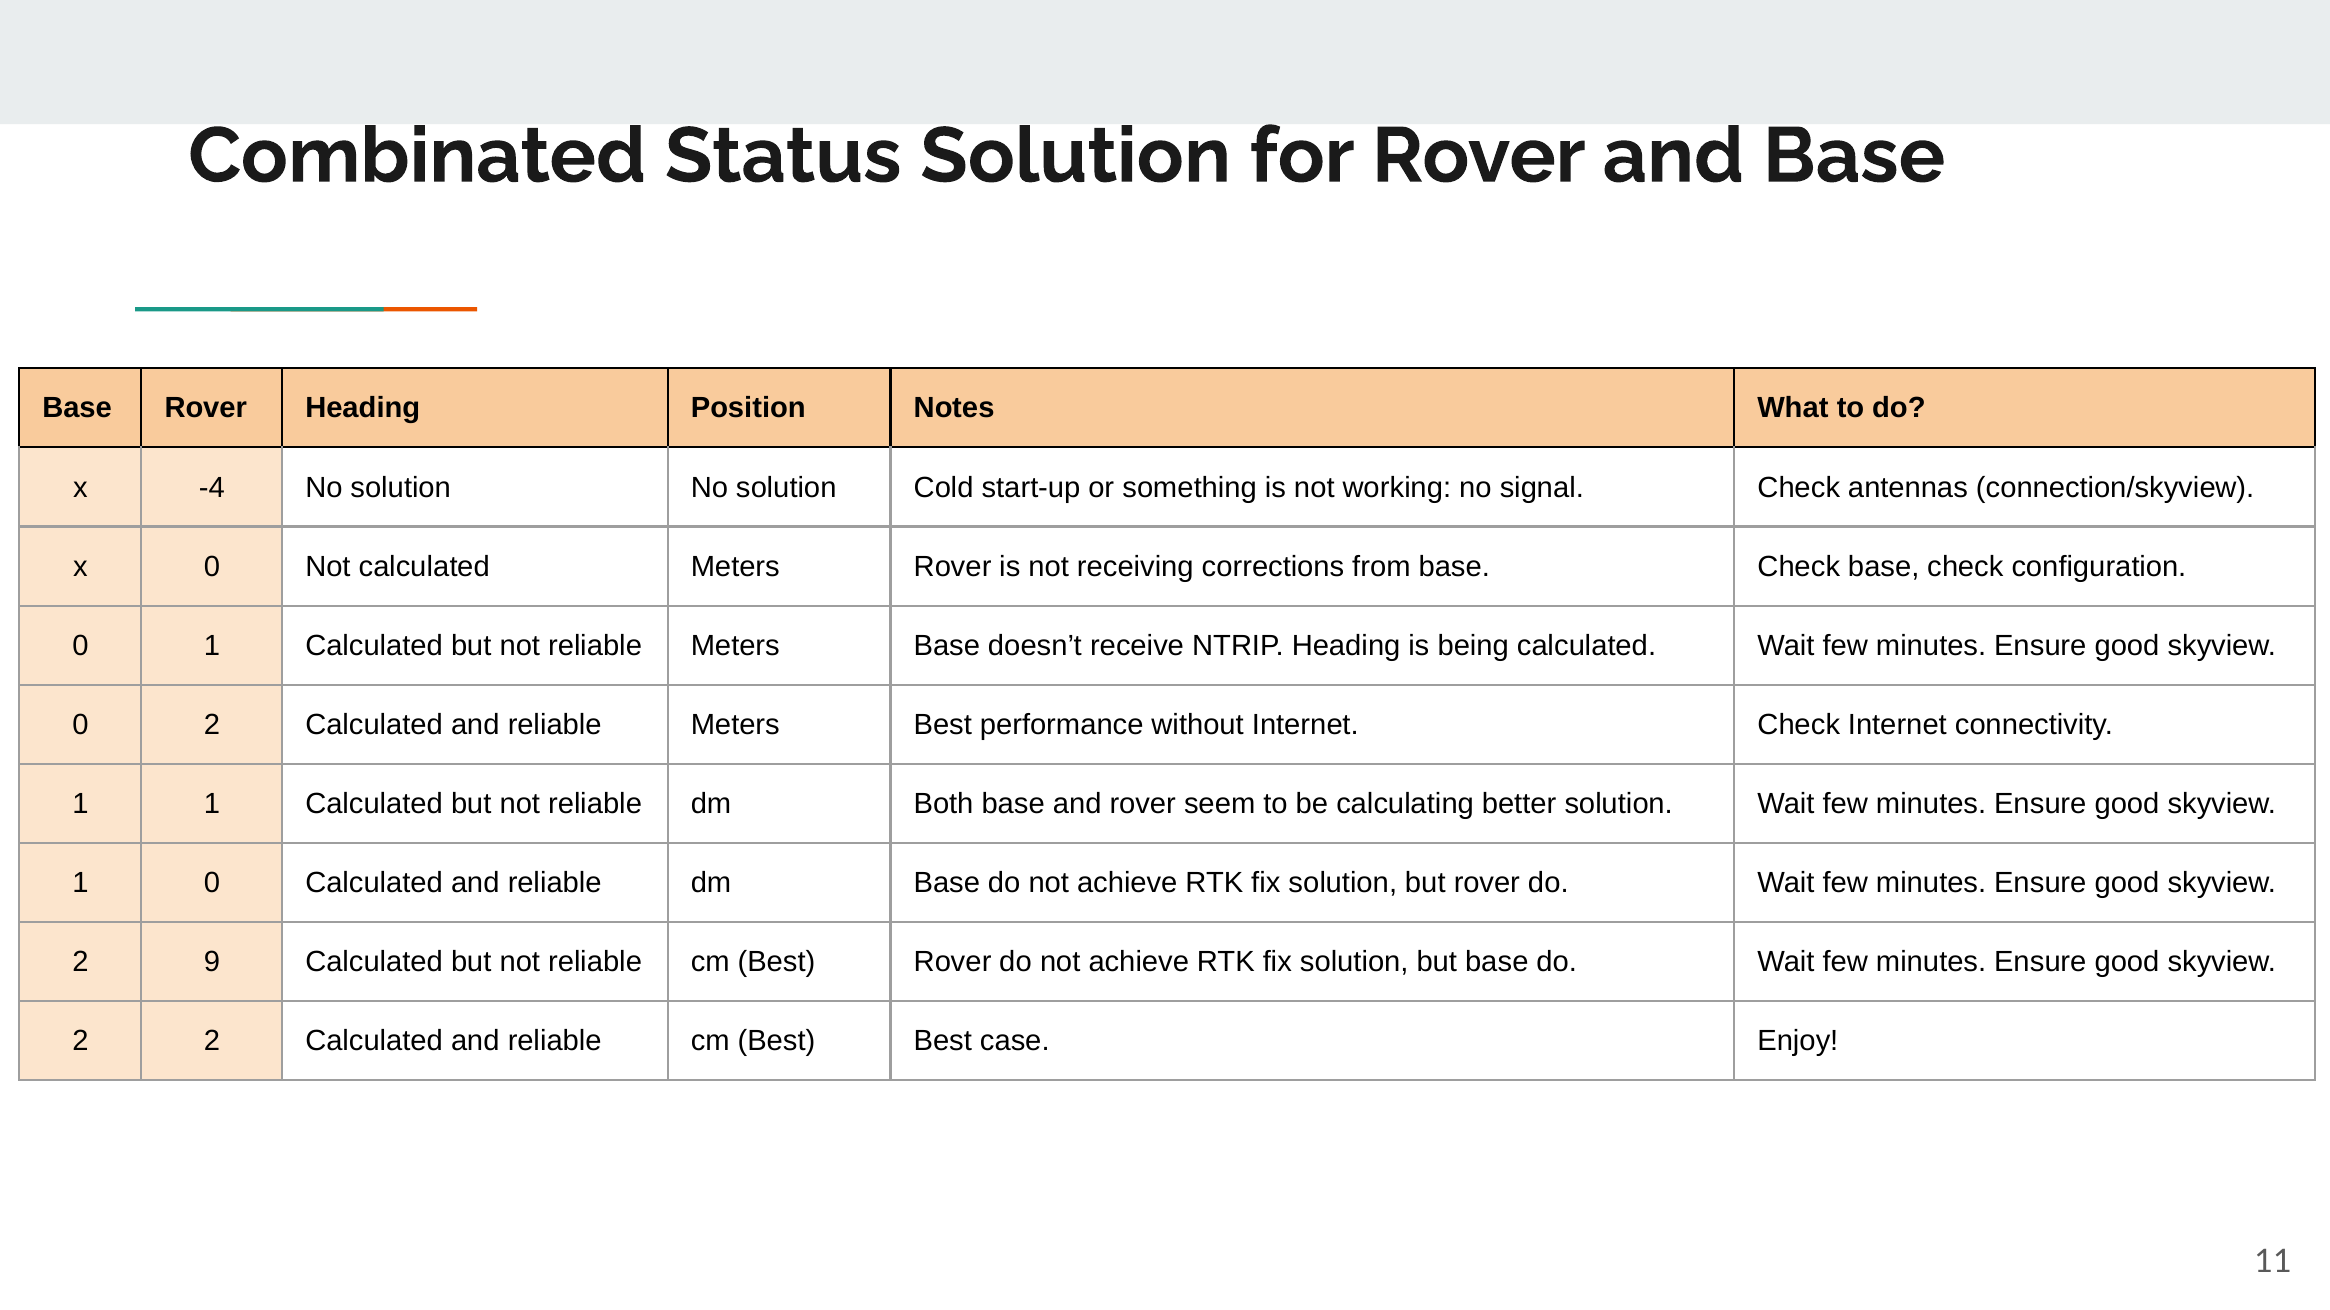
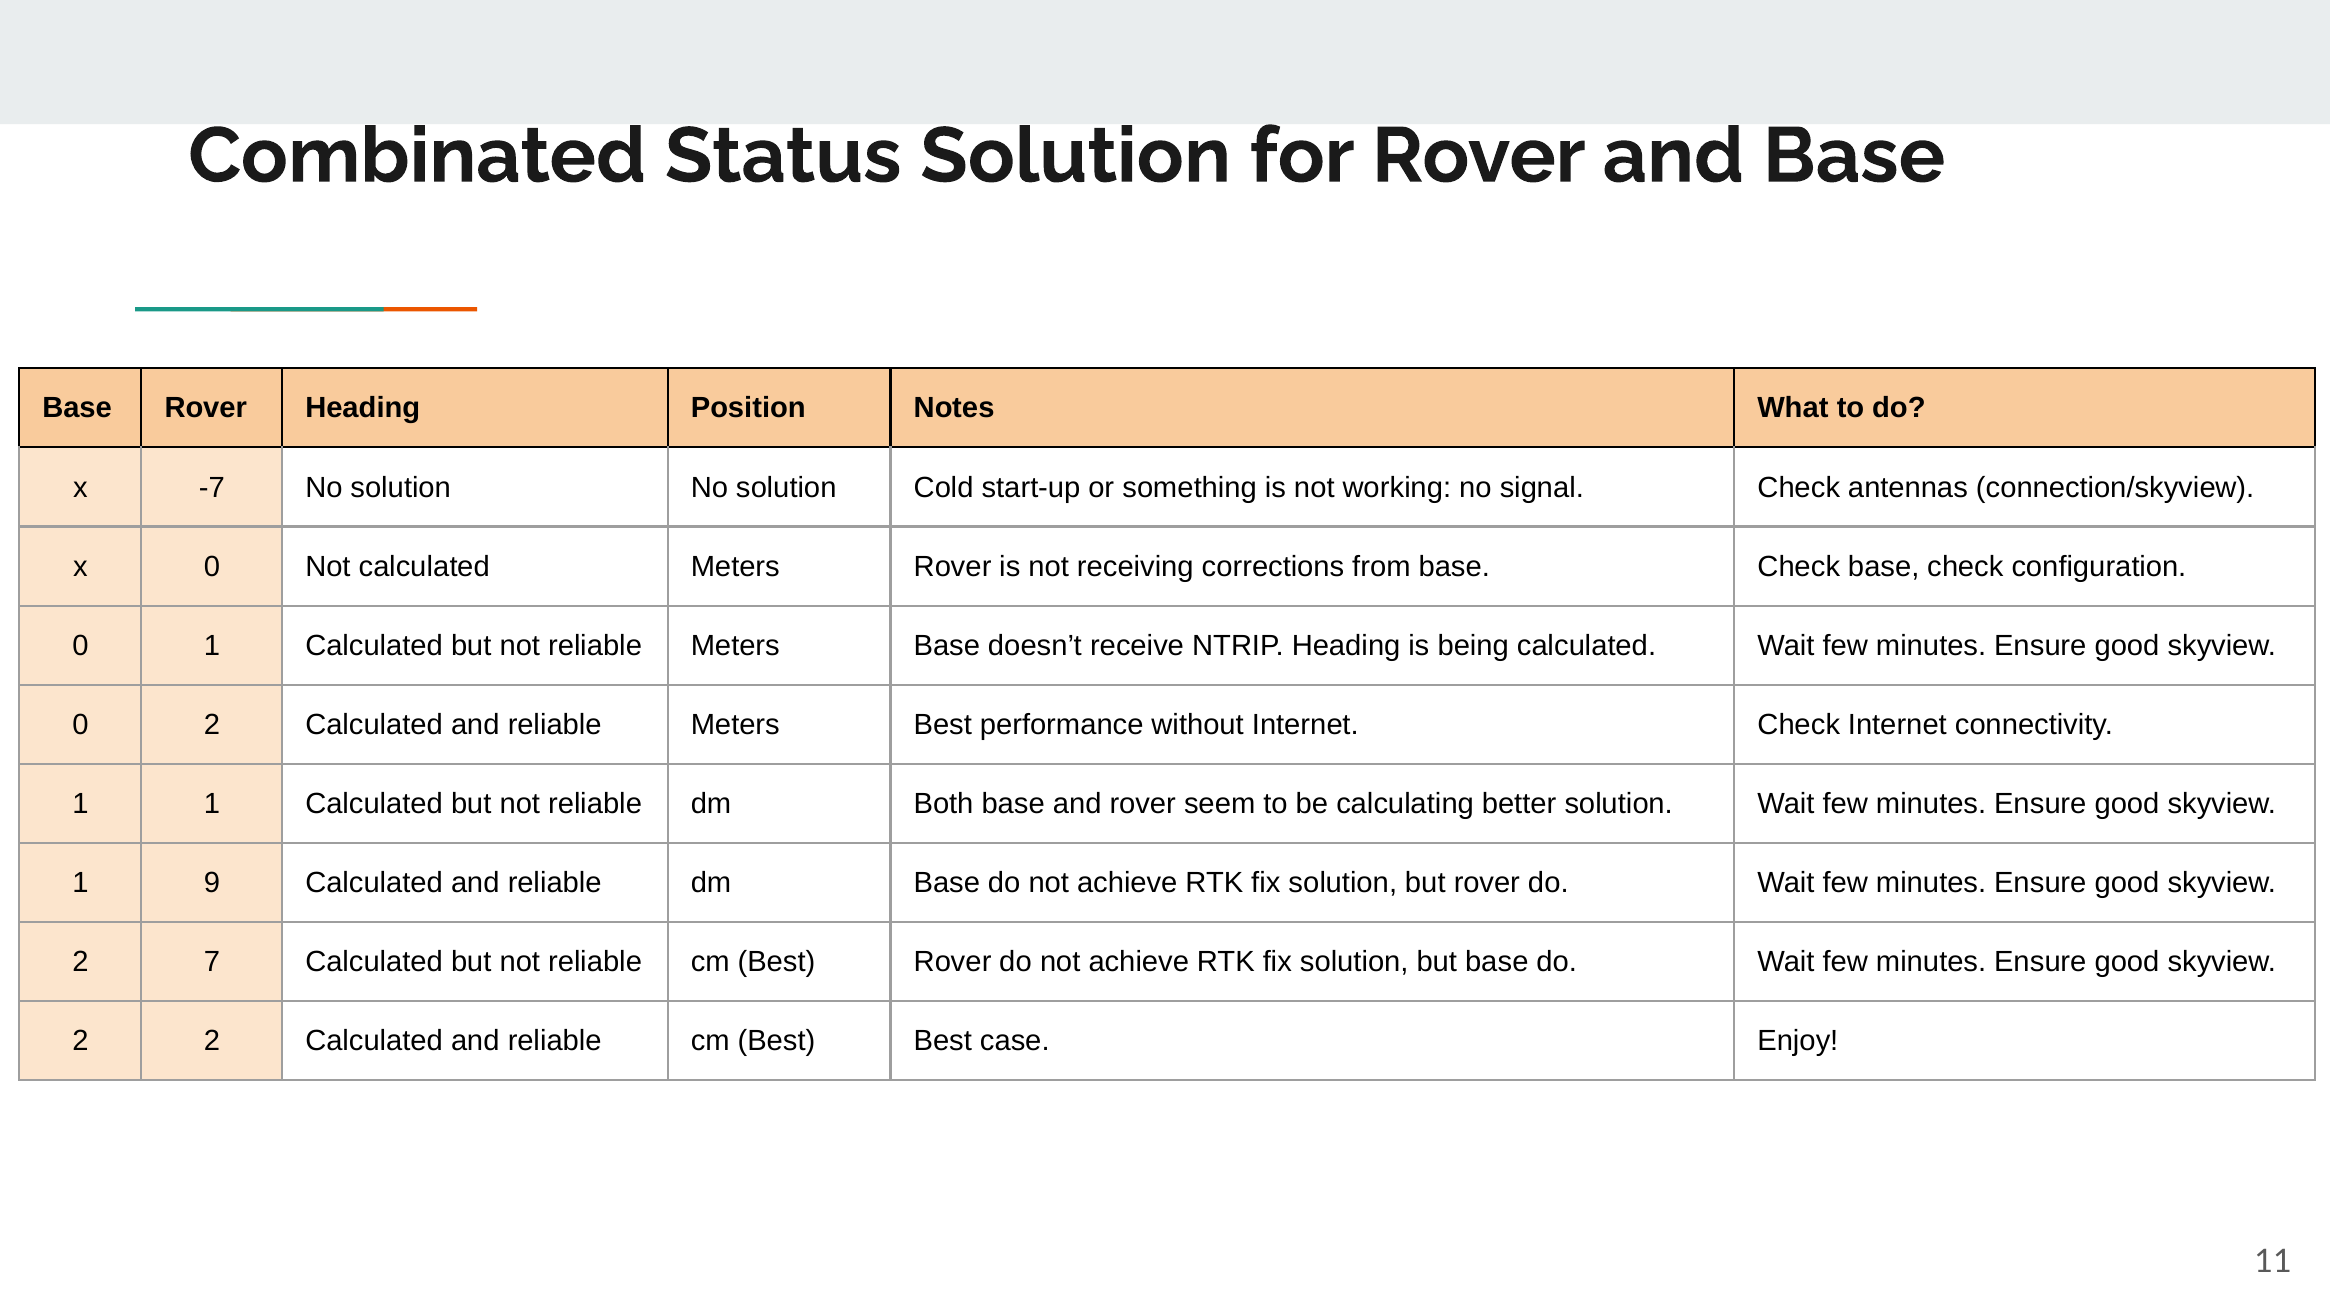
-4: -4 -> -7 (212, 488)
1 0: 0 -> 9 (212, 883)
9: 9 -> 7 (212, 963)
